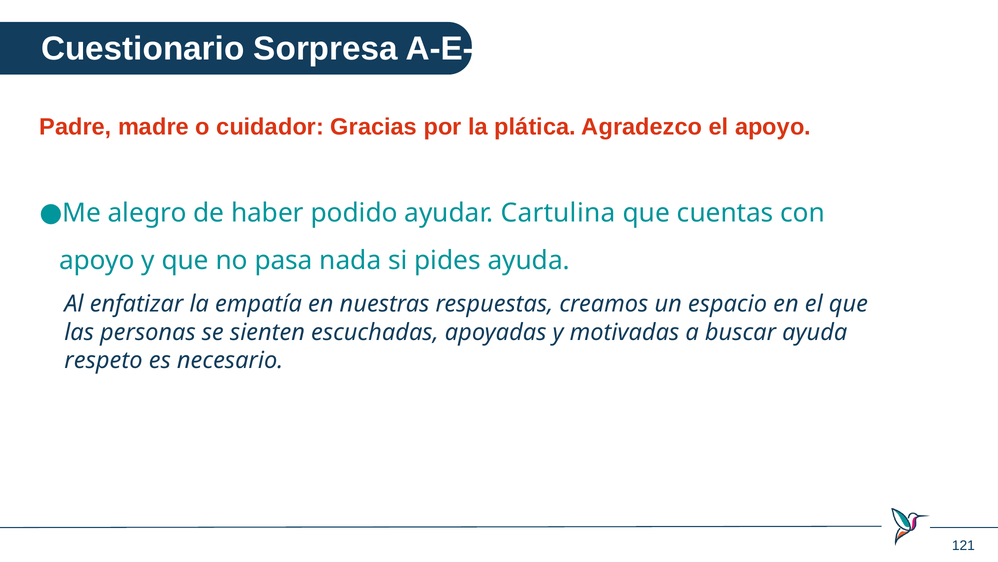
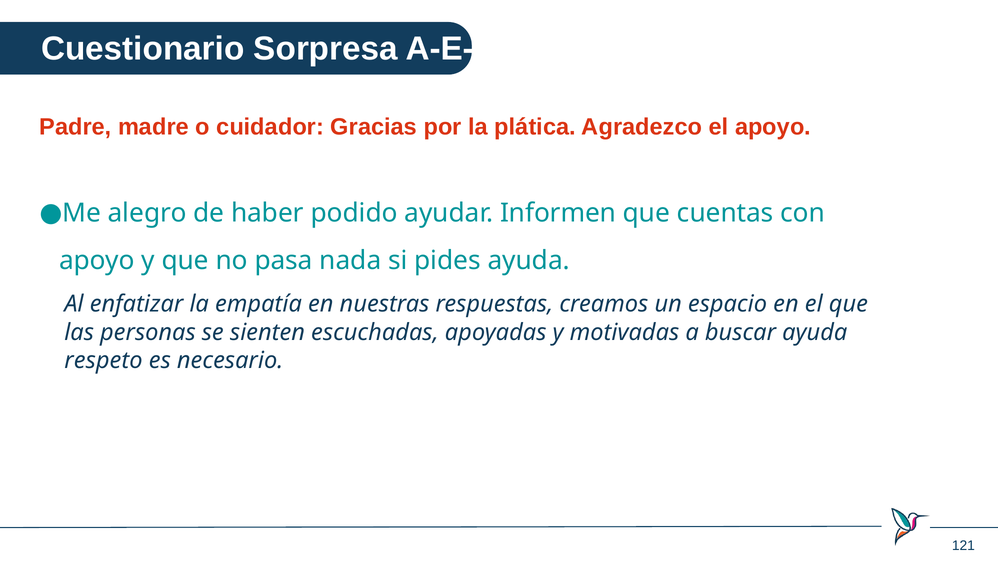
Cartulina: Cartulina -> Informen (558, 213)
